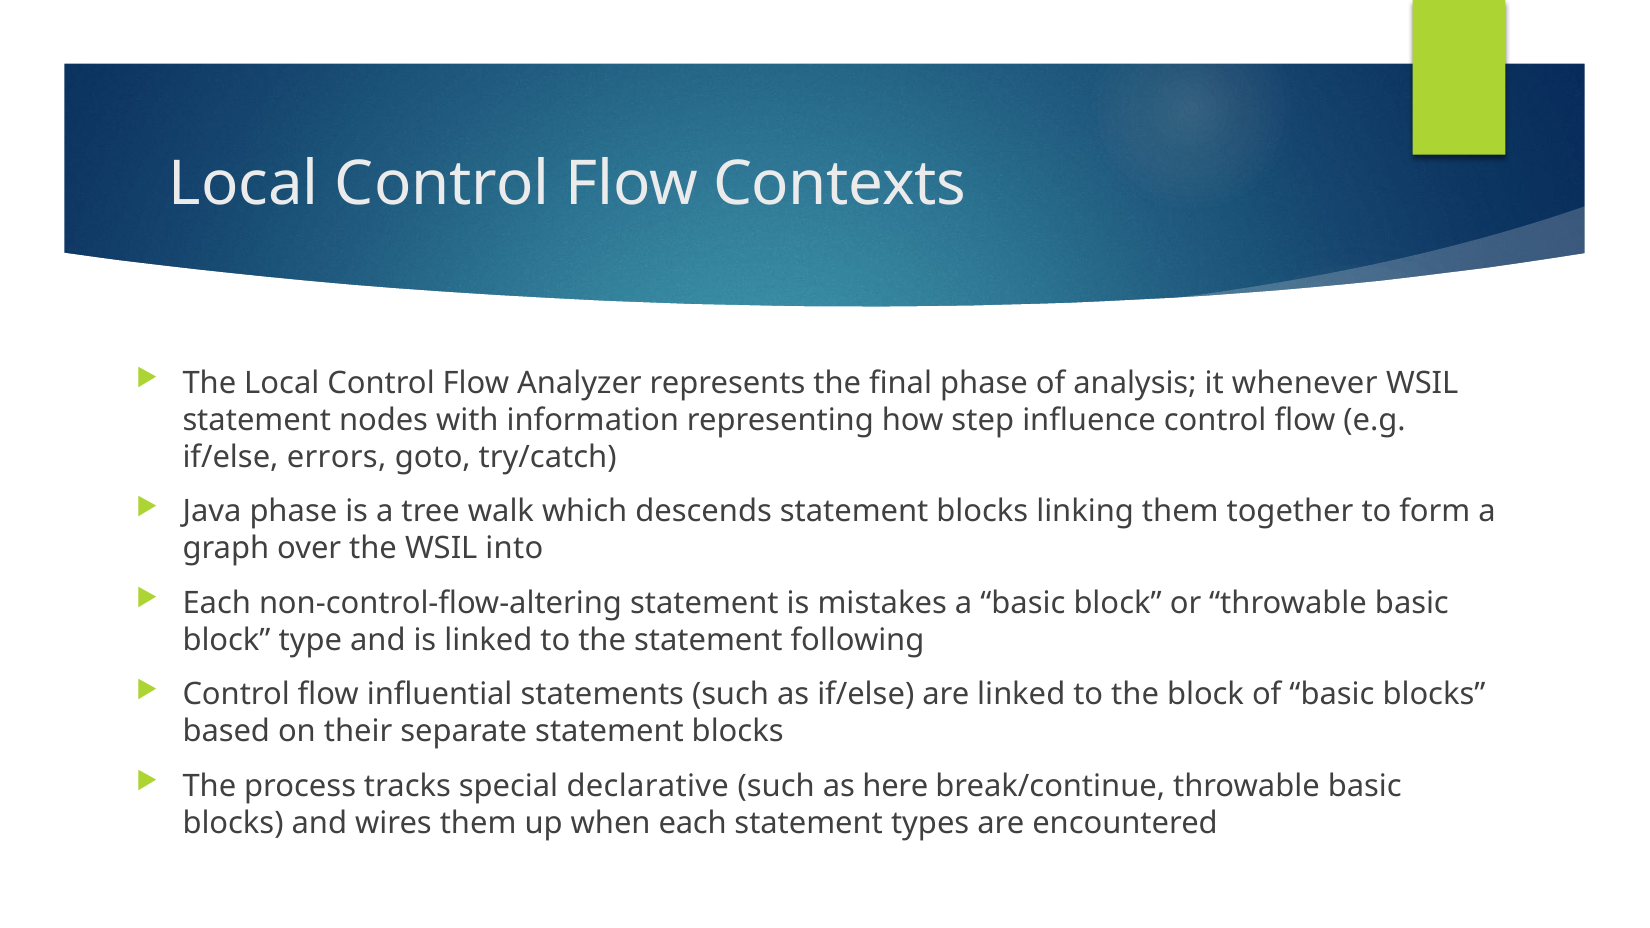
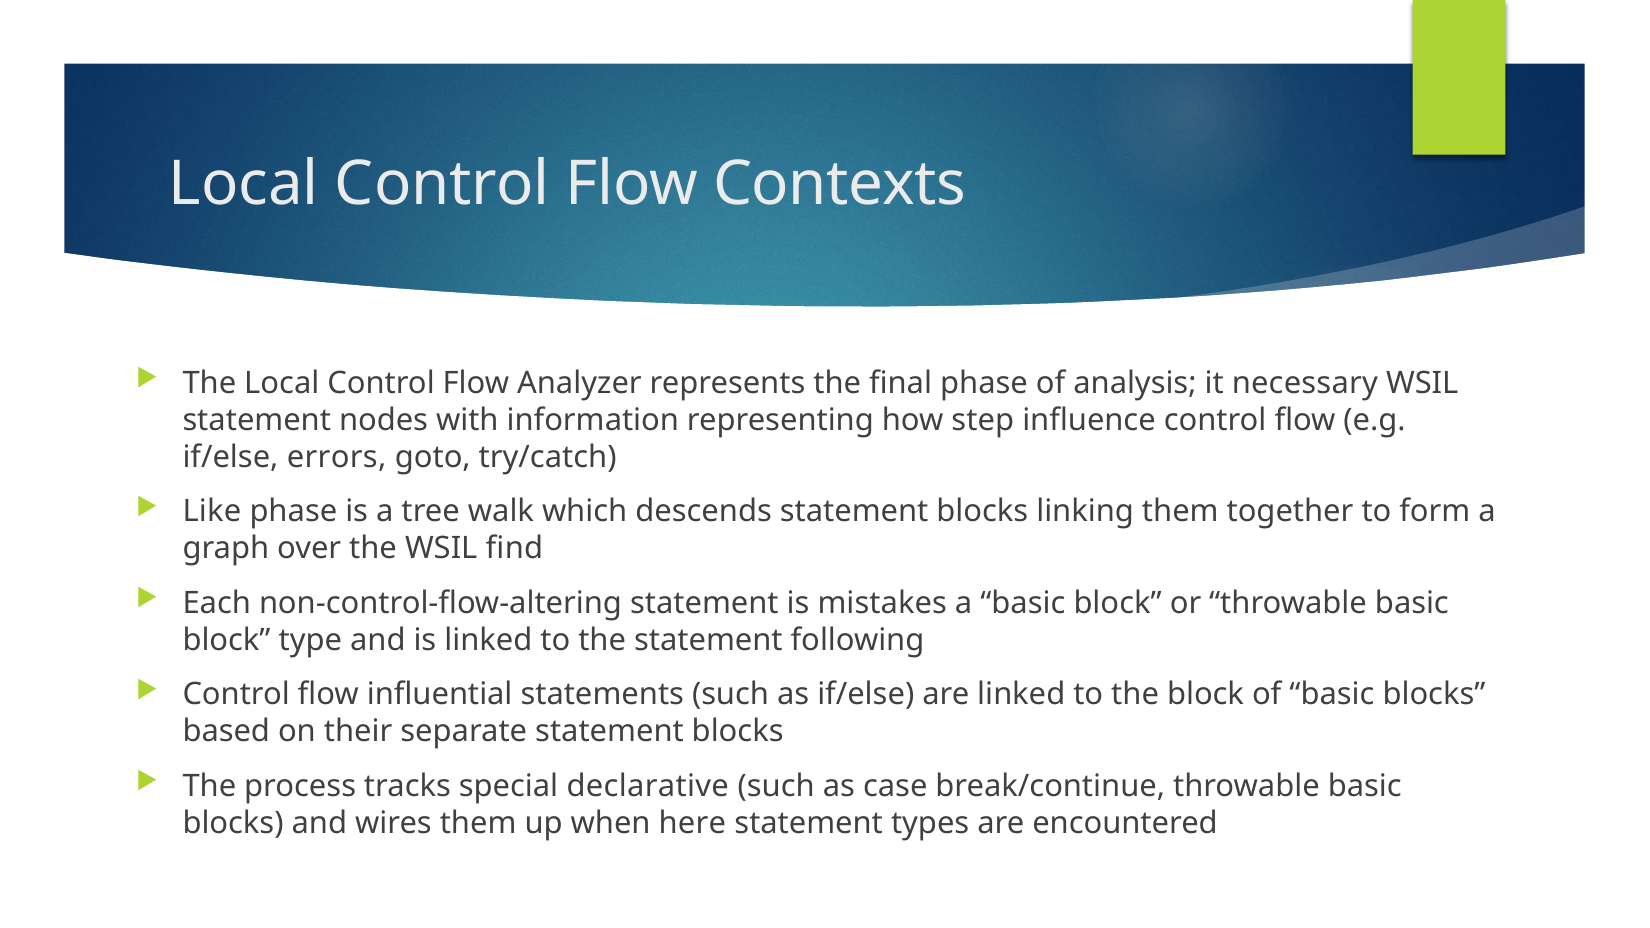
whenever: whenever -> necessary (1305, 383)
Java: Java -> Like (212, 512)
into: into -> find (514, 549)
here: here -> case (895, 786)
when each: each -> here (692, 823)
